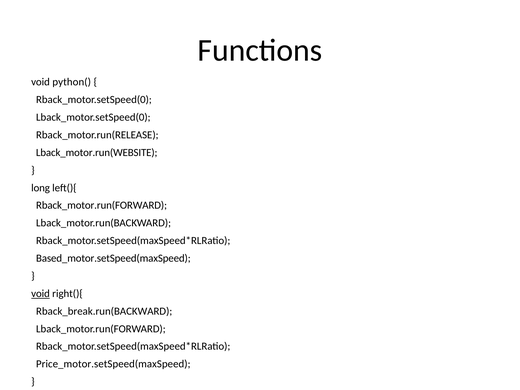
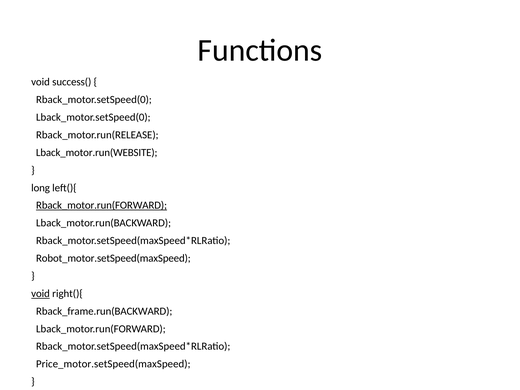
python(: python( -> success( (72, 82)
Rback_motor.run(FORWARD underline: none -> present (102, 205)
Based_motor.setSpeed(maxSpeed: Based_motor.setSpeed(maxSpeed -> Robot_motor.setSpeed(maxSpeed (113, 258)
Rback_break.run(BACKWARD: Rback_break.run(BACKWARD -> Rback_frame.run(BACKWARD (104, 311)
